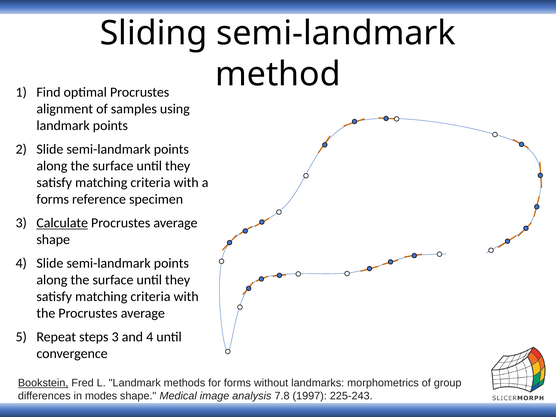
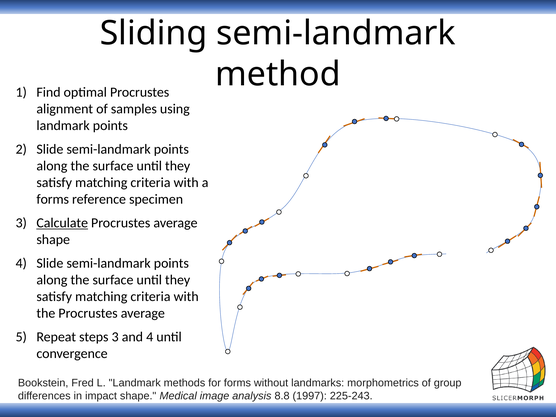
Bookstein underline: present -> none (43, 383)
modes: modes -> impact (101, 396)
7.8: 7.8 -> 8.8 (282, 396)
